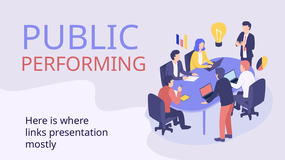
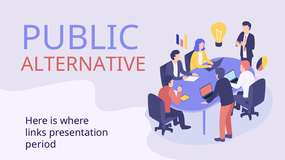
PERFORMING: PERFORMING -> ALTERNATIVE (84, 65)
mostly: mostly -> period (41, 145)
